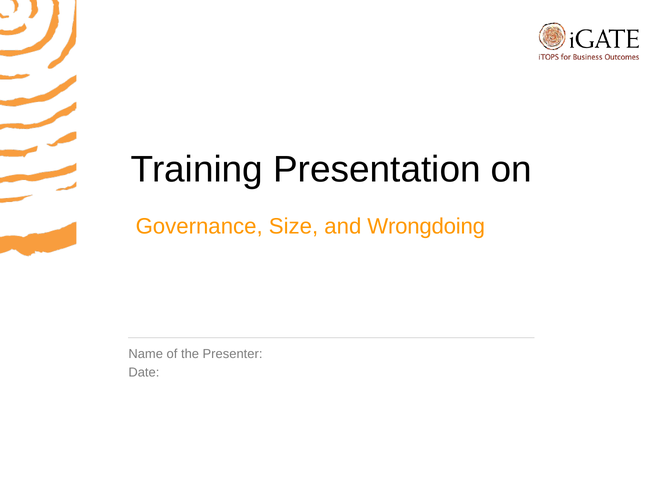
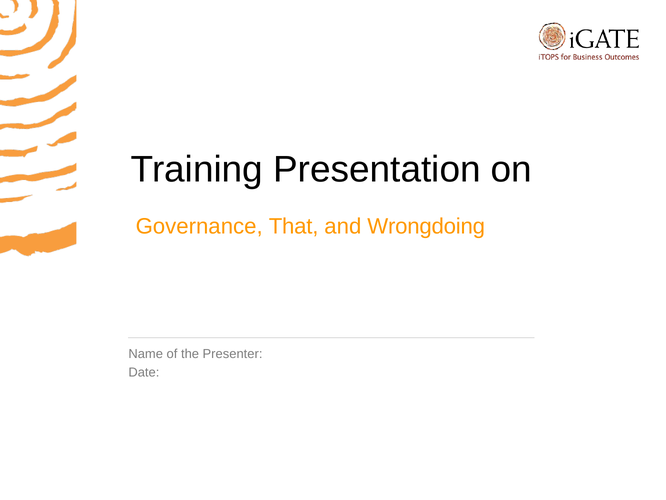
Size: Size -> That (294, 226)
